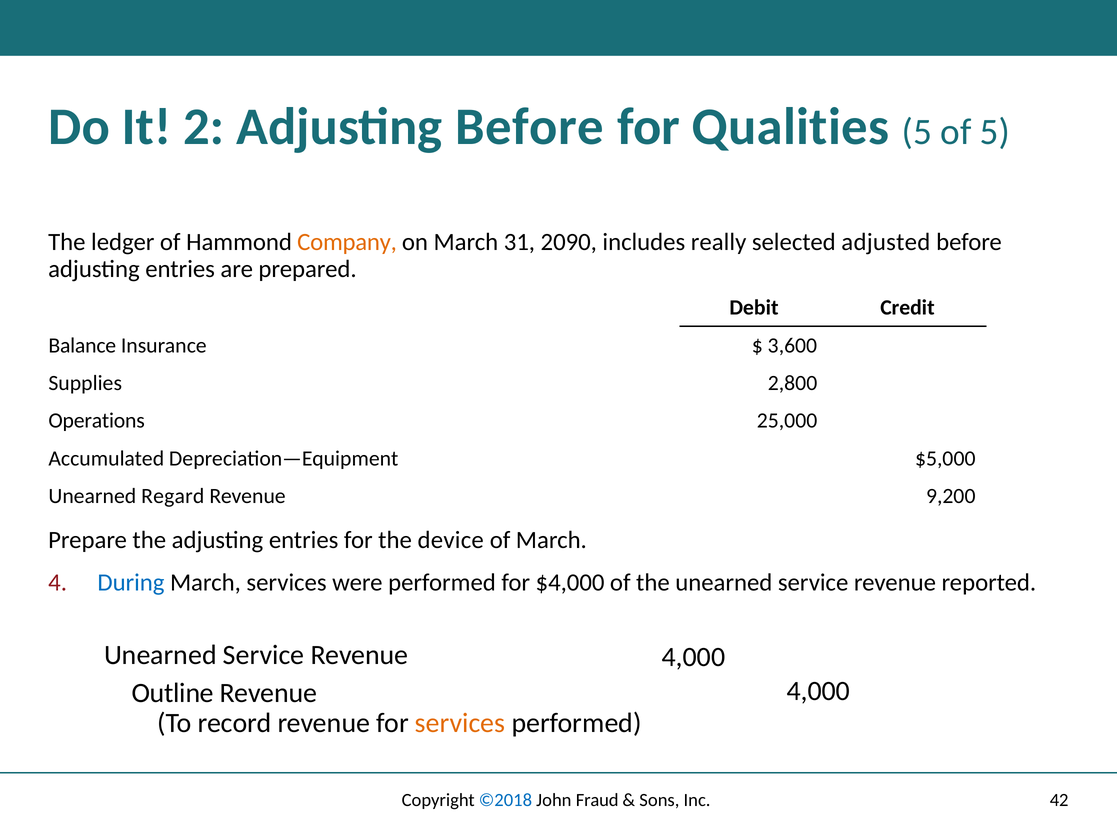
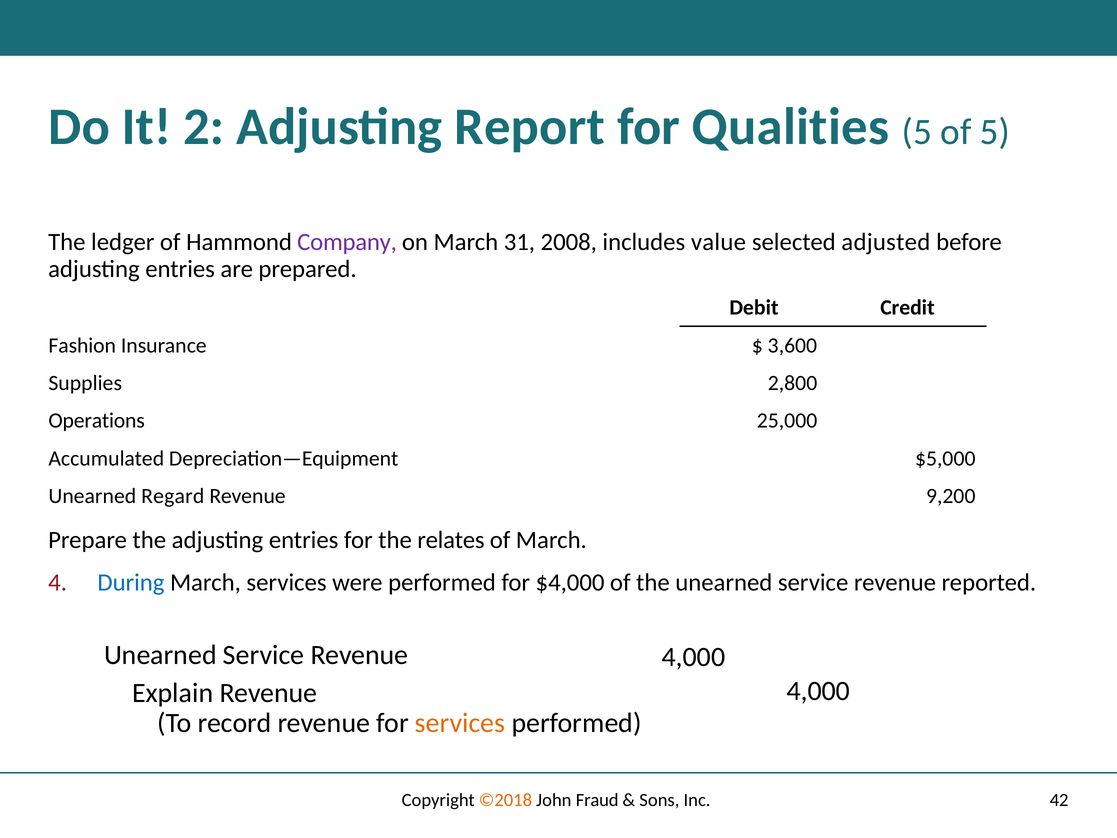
Adjusting Before: Before -> Report (530, 127)
Company colour: orange -> purple (347, 242)
2090: 2090 -> 2008 (569, 242)
really: really -> value (718, 242)
Balance: Balance -> Fashion (82, 345)
device: device -> relates (451, 540)
Outline: Outline -> Explain (173, 693)
©2018 colour: blue -> orange (505, 800)
